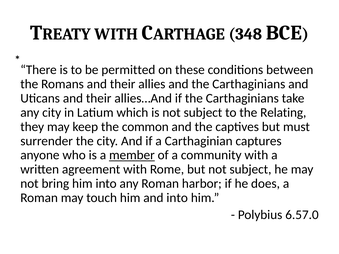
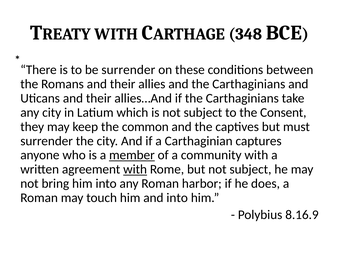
be permitted: permitted -> surrender (128, 70)
Relating: Relating -> Consent (283, 113)
with underline: none -> present (135, 170)
6.57.0: 6.57.0 -> 8.16.9 (302, 215)
